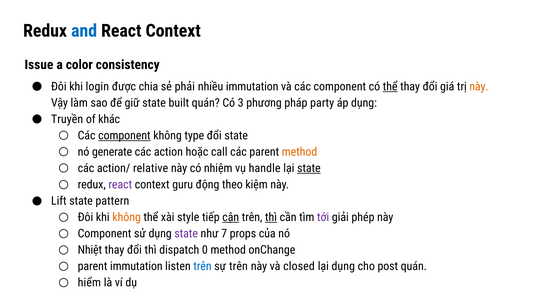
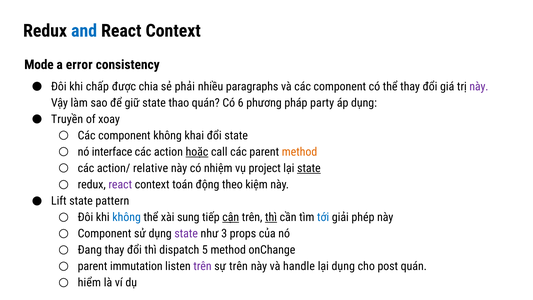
Issue: Issue -> Mode (39, 65)
color: color -> error (79, 65)
login: login -> chấp (97, 86)
nhiều immutation: immutation -> paragraphs (252, 86)
thể underline: present -> none (390, 86)
này colour: orange -> purple (479, 86)
built: built -> thao (179, 103)
3: 3 -> 6 (241, 103)
khác: khác -> xoay (109, 119)
component underline: present -> none (124, 135)
type: type -> khai (194, 135)
generate: generate -> interface (112, 152)
hoặc underline: none -> present (197, 152)
handle: handle -> project (265, 168)
guru: guru -> toán (183, 184)
không colour: orange -> blue (127, 217)
style: style -> sung (188, 217)
tới colour: purple -> blue (323, 217)
7: 7 -> 3 (224, 233)
Nhiệt: Nhiệt -> Đang (90, 250)
0: 0 -> 5 (205, 250)
trên colour: blue -> purple (203, 266)
closed: closed -> handle (299, 266)
